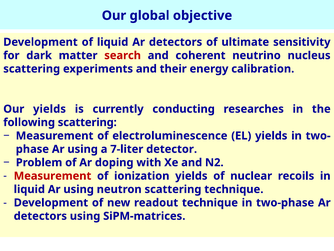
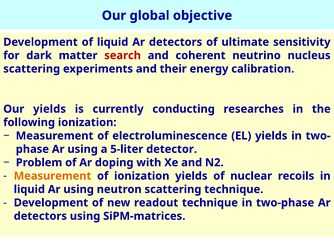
following scattering: scattering -> ionization (87, 122)
7-liter: 7-liter -> 5-liter (127, 149)
Measurement colour: red -> orange (53, 176)
